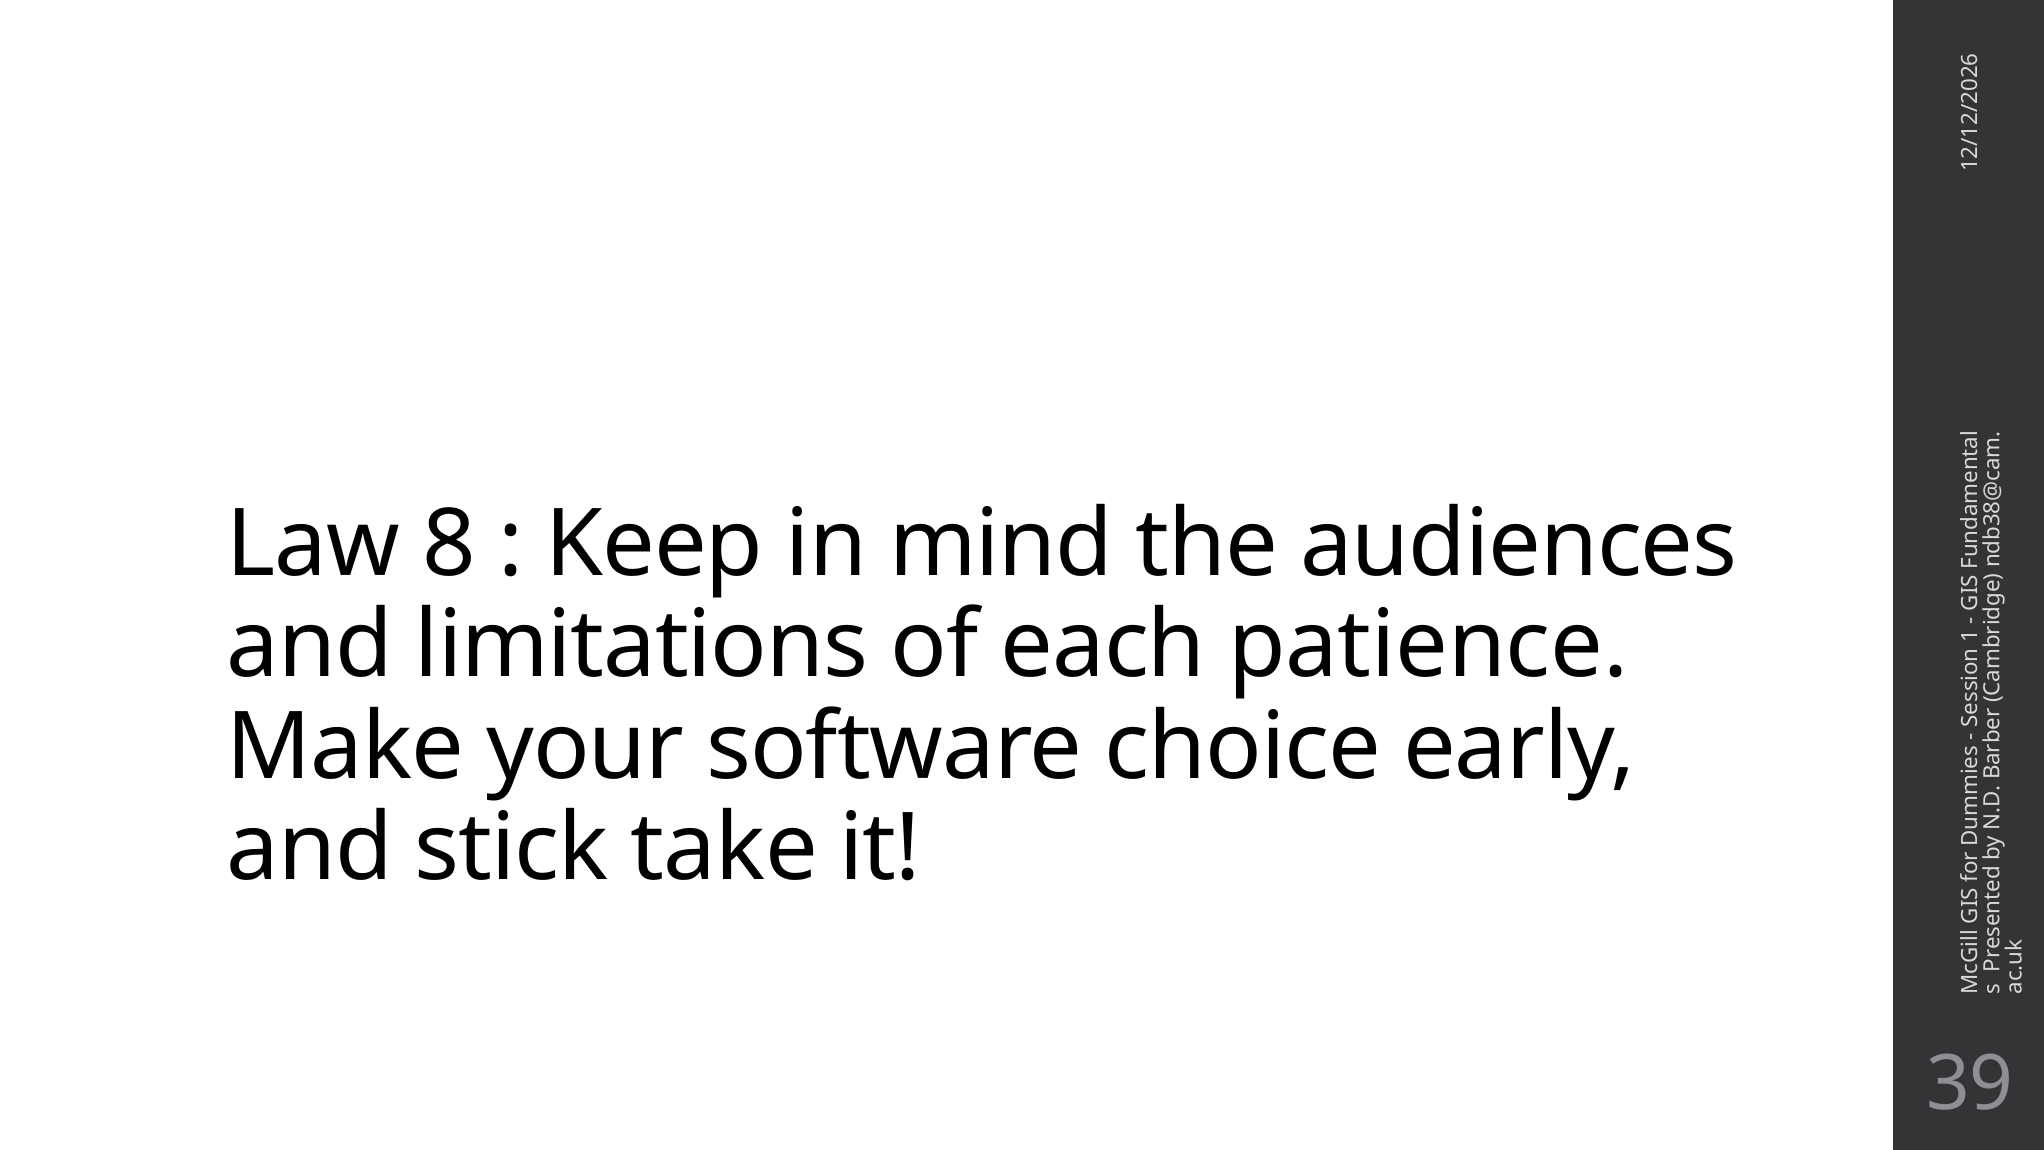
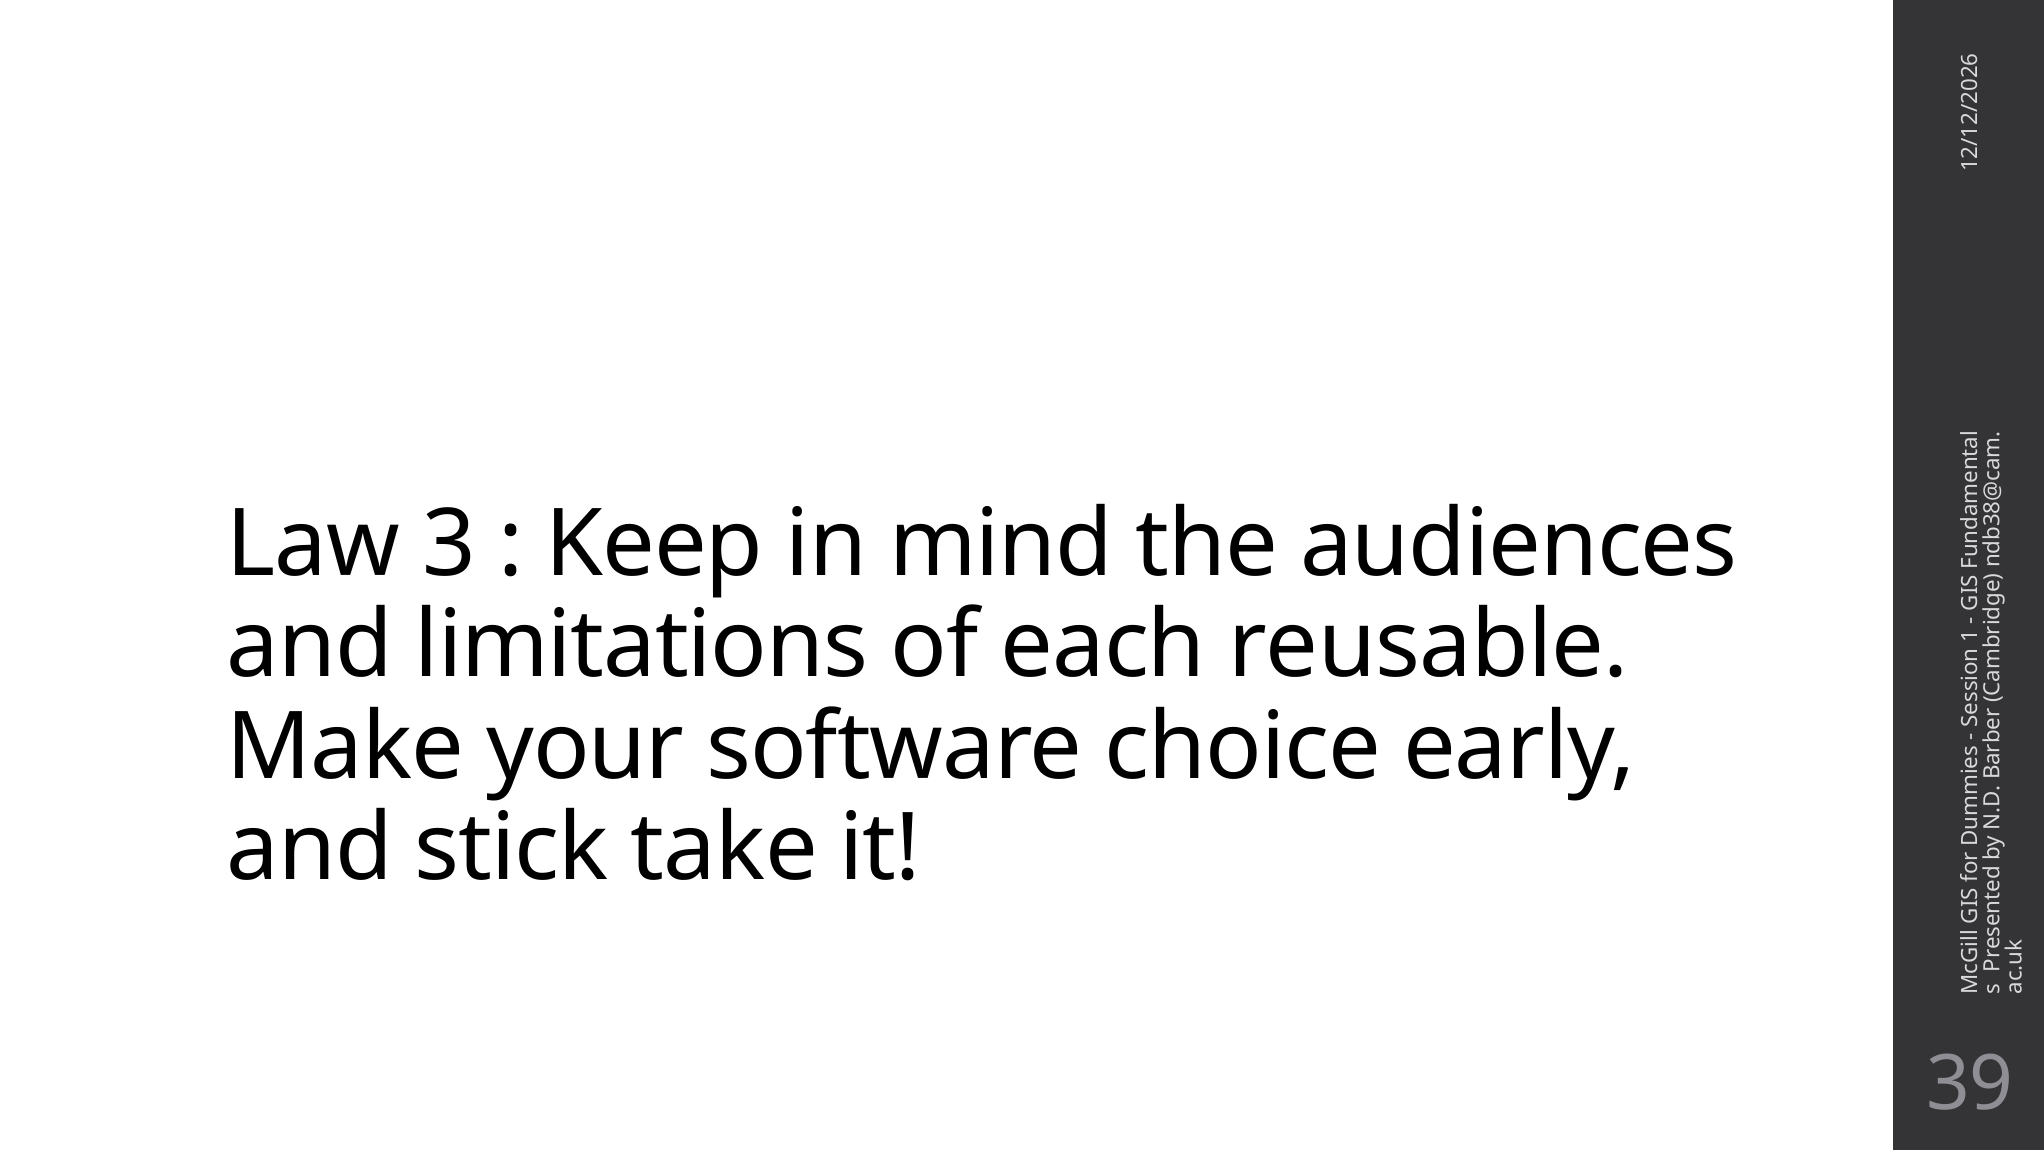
Law 8: 8 -> 3 (449, 544)
patience: patience -> reusable (1428, 646)
